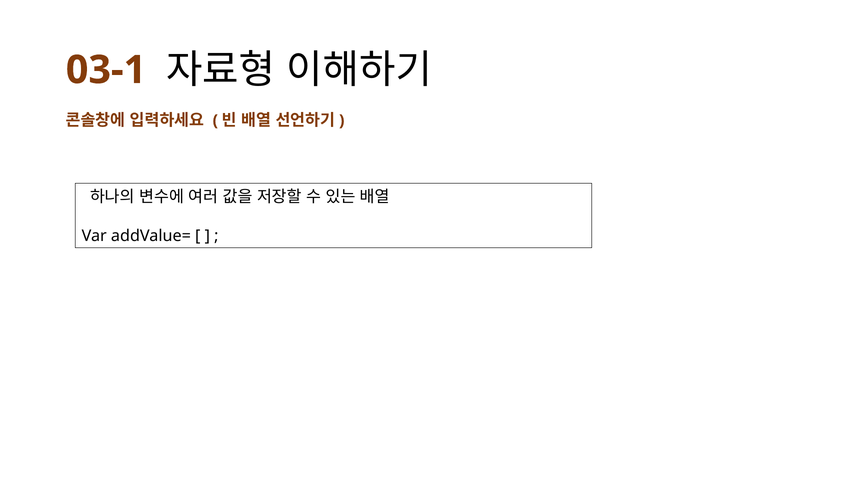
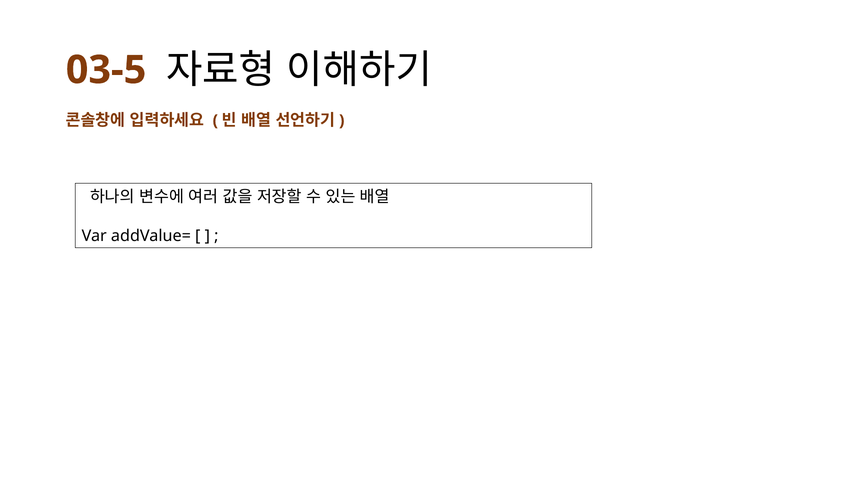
03-1: 03-1 -> 03-5 (106, 70)
